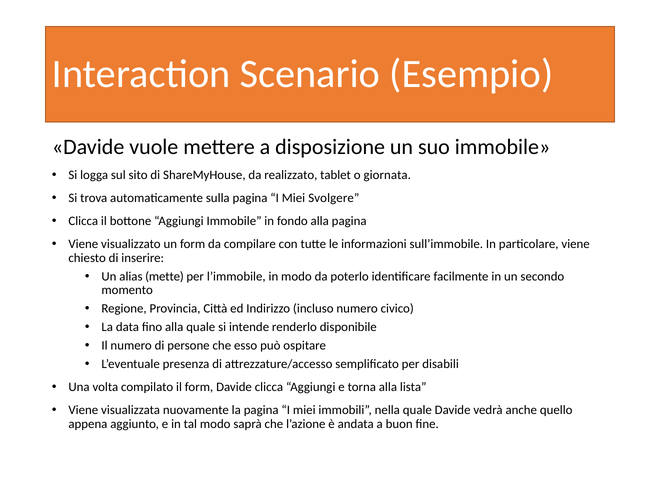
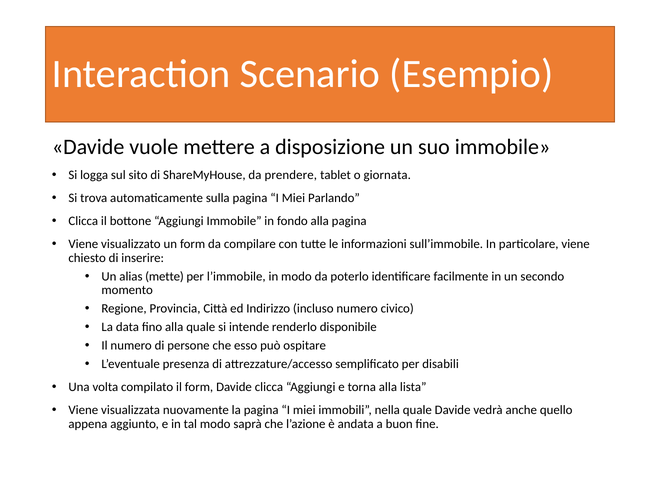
realizzato: realizzato -> prendere (291, 175)
Svolgere: Svolgere -> Parlando (334, 198)
